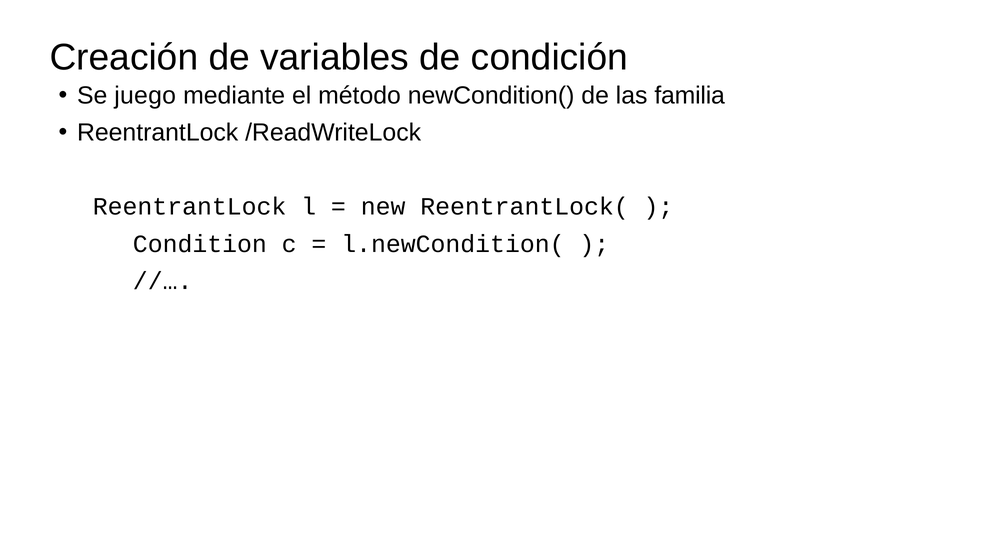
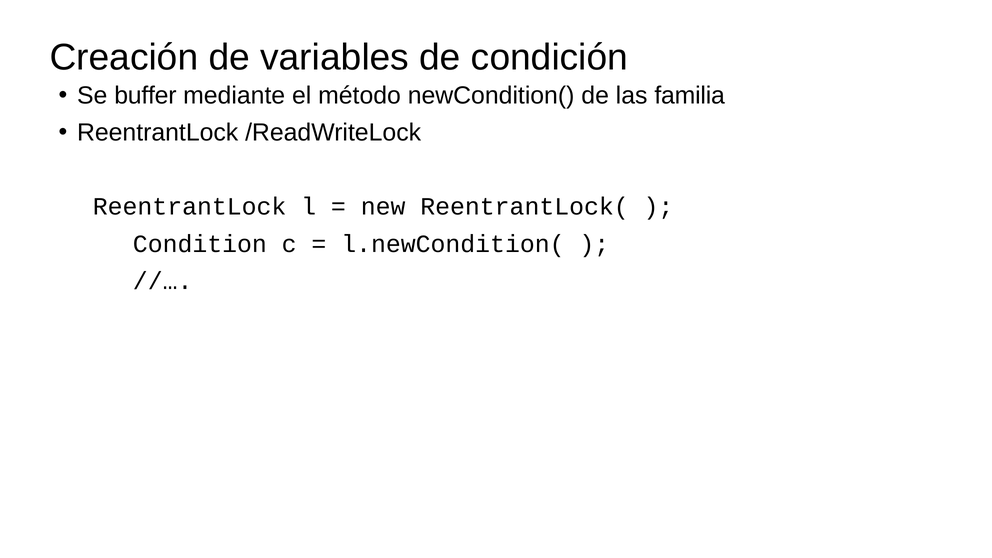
juego: juego -> buffer (145, 95)
